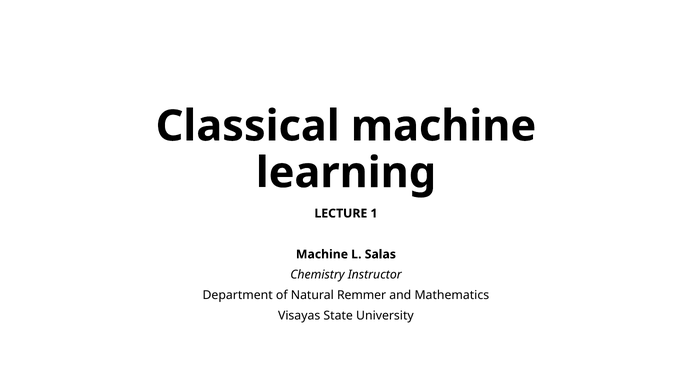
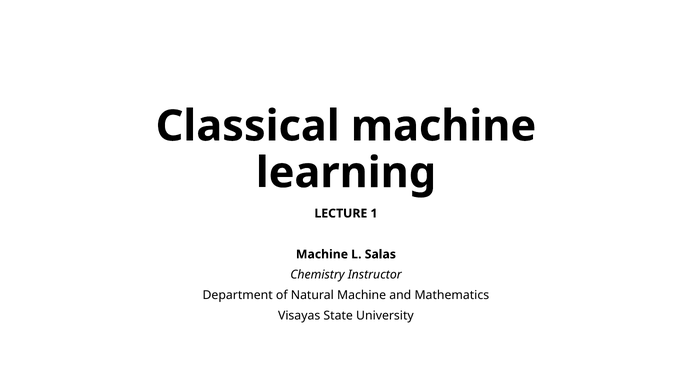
Natural Remmer: Remmer -> Machine (362, 295)
